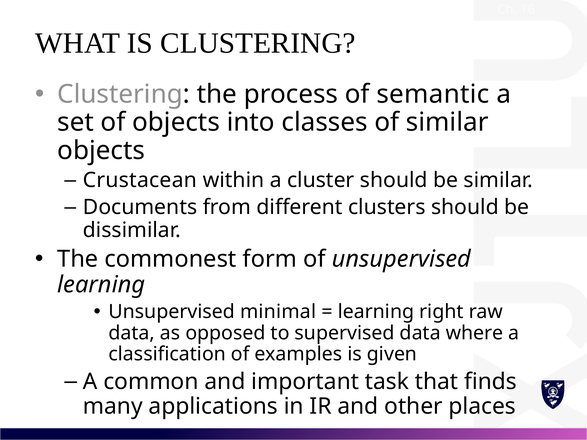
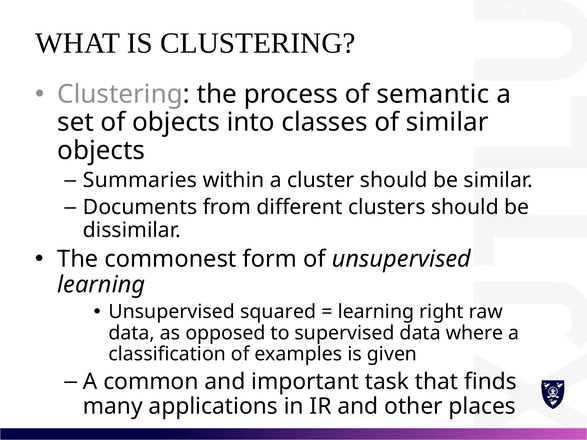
Crustacean: Crustacean -> Summaries (140, 180)
minimal: minimal -> squared (278, 312)
